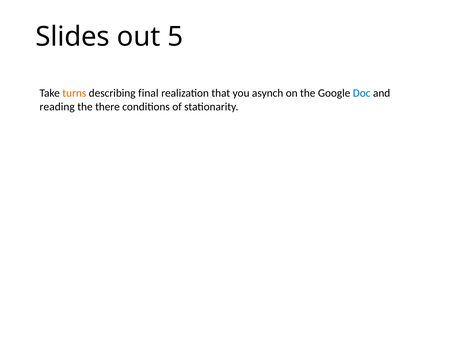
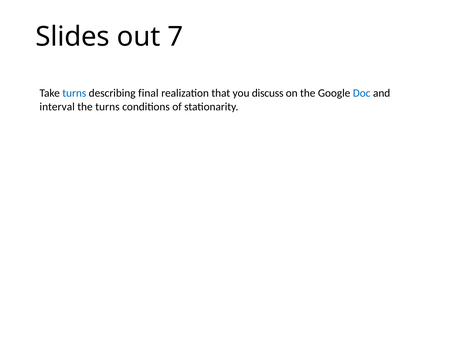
5: 5 -> 7 (175, 37)
turns colour: orange -> blue (74, 93)
asynch: asynch -> discuss (268, 93)
reading: reading -> interval (57, 107)
the there: there -> turns (107, 107)
